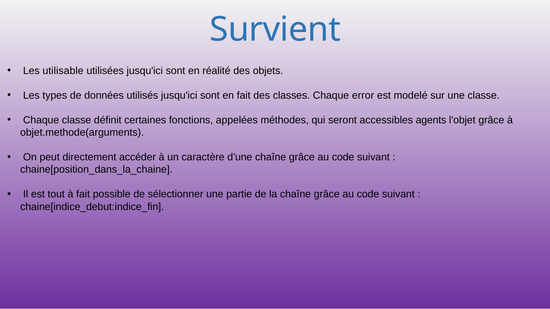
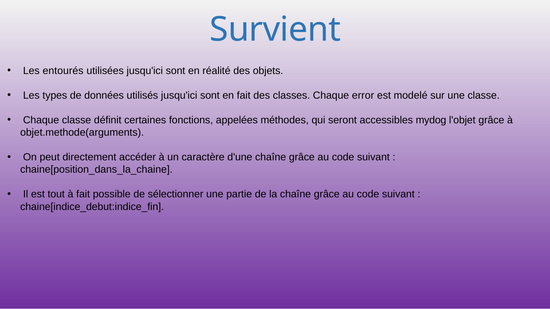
utilisable: utilisable -> entourés (63, 71)
agents: agents -> mydog (431, 120)
